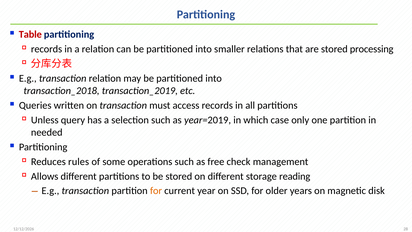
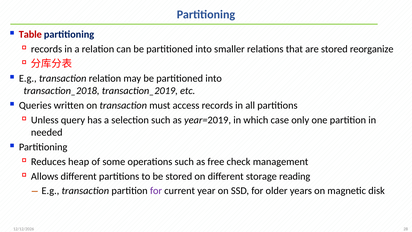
processing: processing -> reorganize (372, 49)
rules: rules -> heap (79, 162)
for colour: orange -> purple (156, 191)
